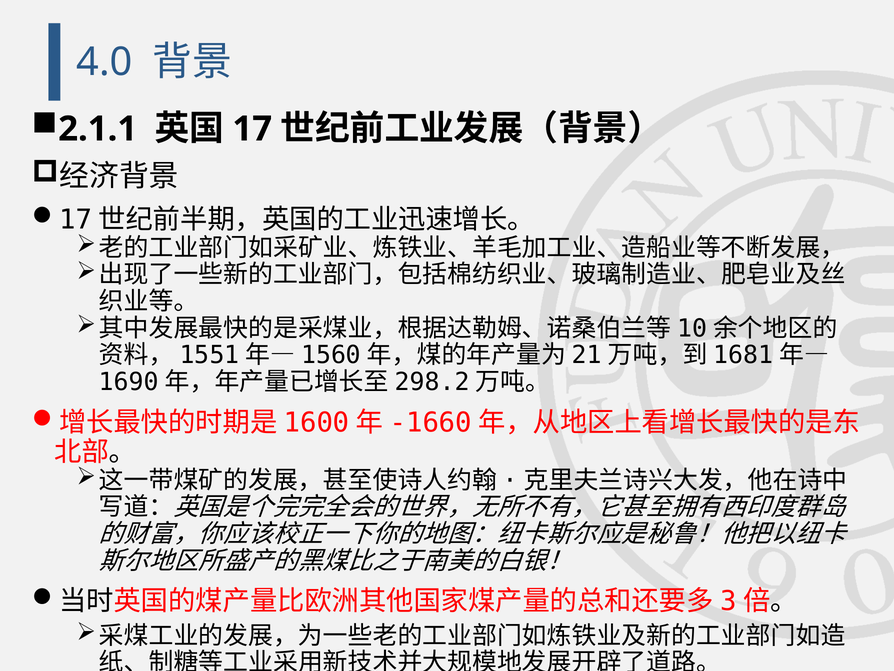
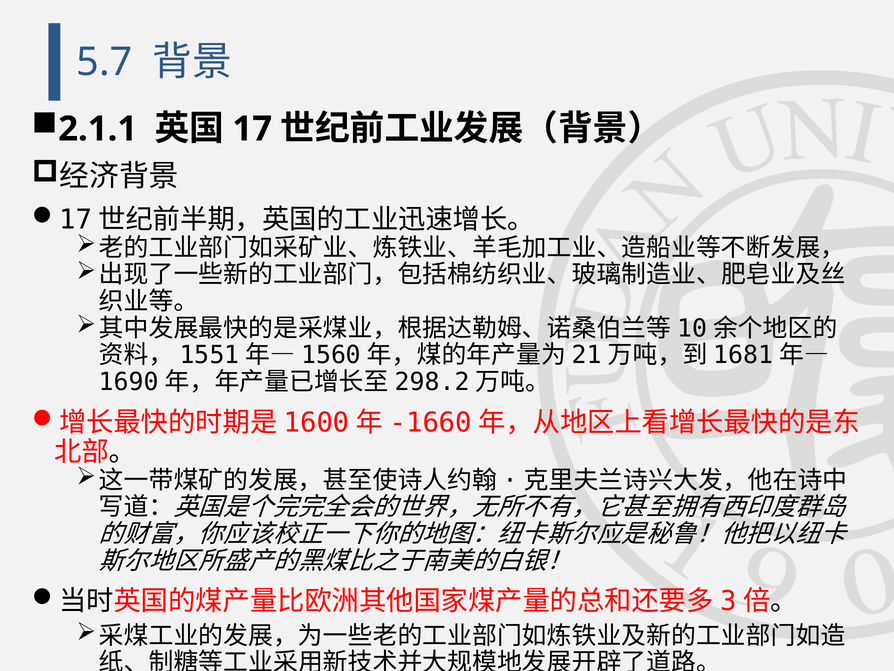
4.0: 4.0 -> 5.7 (104, 62)
